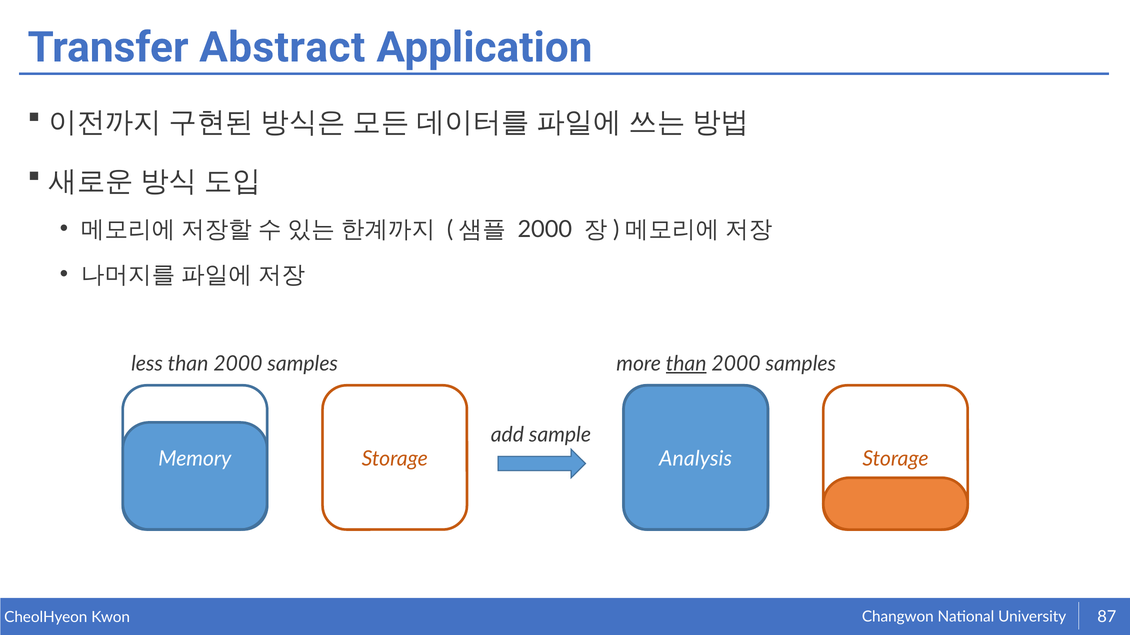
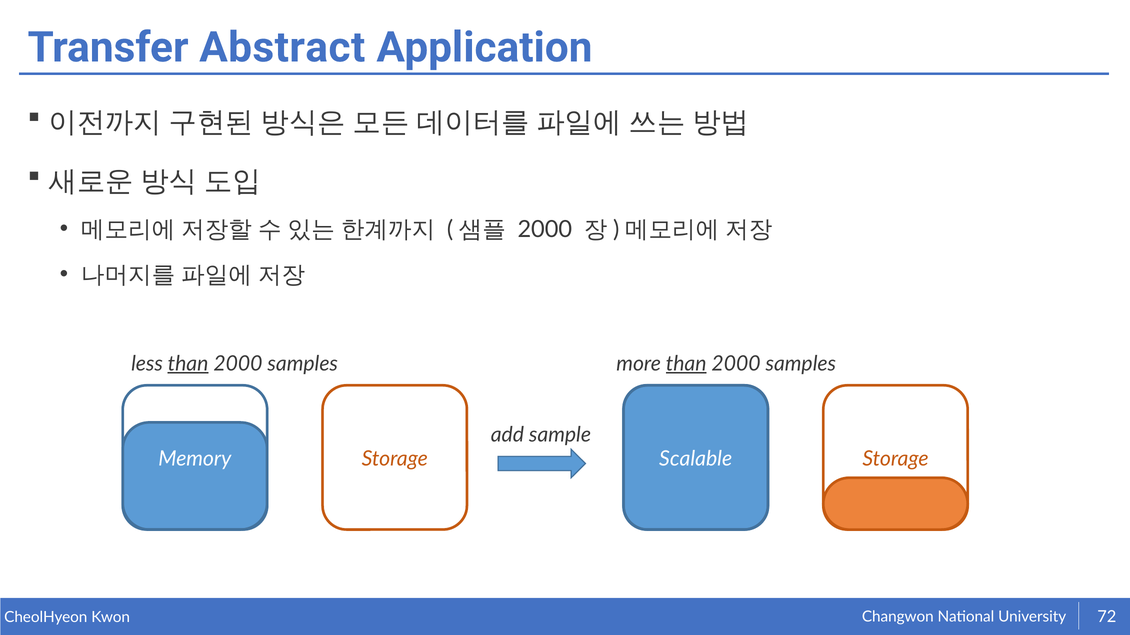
than underline: none -> present (188, 364)
Analysis: Analysis -> Scalable (696, 459)
87: 87 -> 72 (1107, 617)
